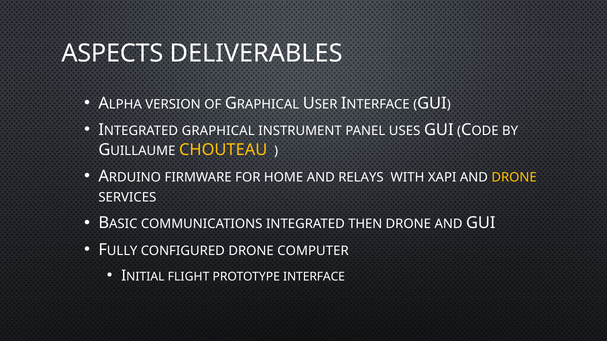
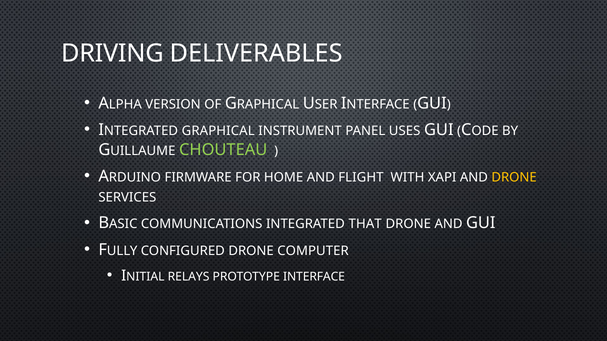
ASPECTS: ASPECTS -> DRIVING (112, 53)
CHOUTEAU colour: yellow -> light green (223, 150)
RELAYS: RELAYS -> FLIGHT (361, 178)
THEN: THEN -> THAT (365, 224)
FLIGHT: FLIGHT -> RELAYS (189, 277)
